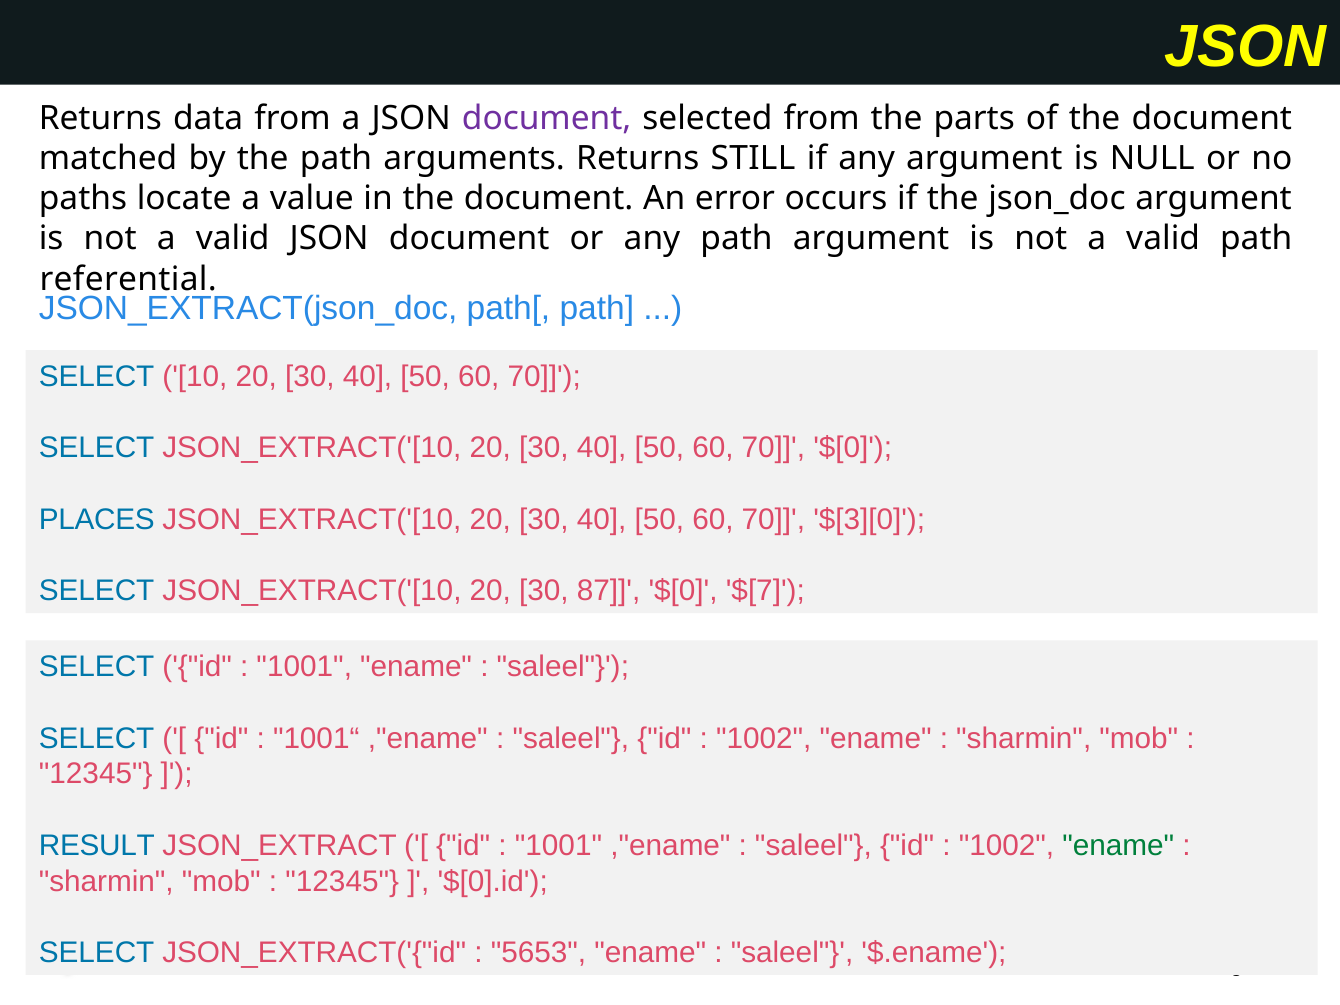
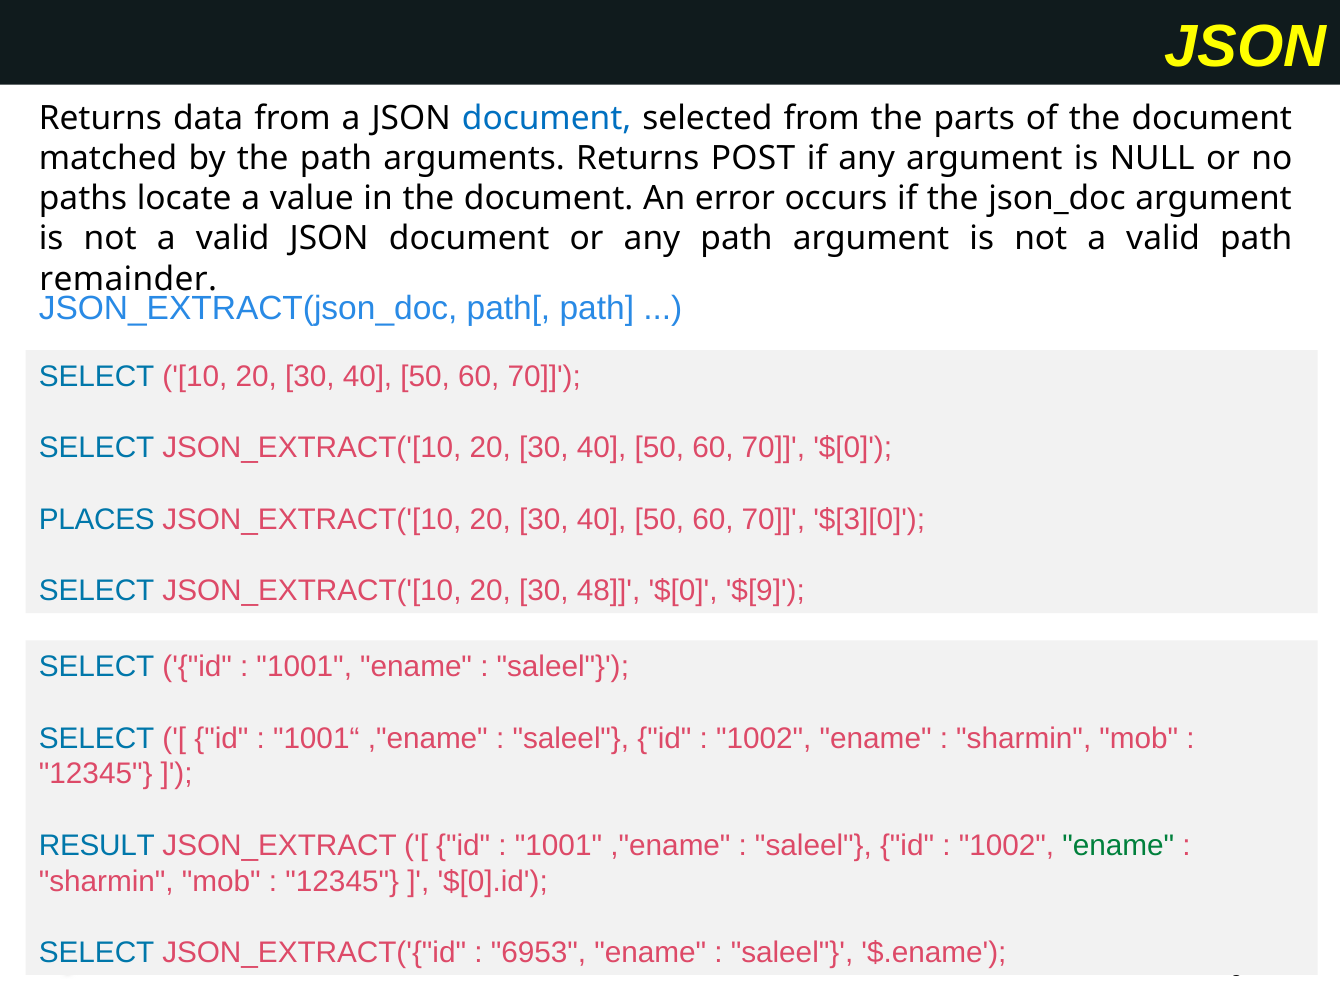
document colour: purple -> blue (547, 118)
STILL: STILL -> POST (753, 159)
referential: referential -> remainder (128, 279)
87: 87 -> 48 (609, 591)
$[7: $[7 -> $[9 (765, 591)
5653: 5653 -> 6953 (538, 953)
